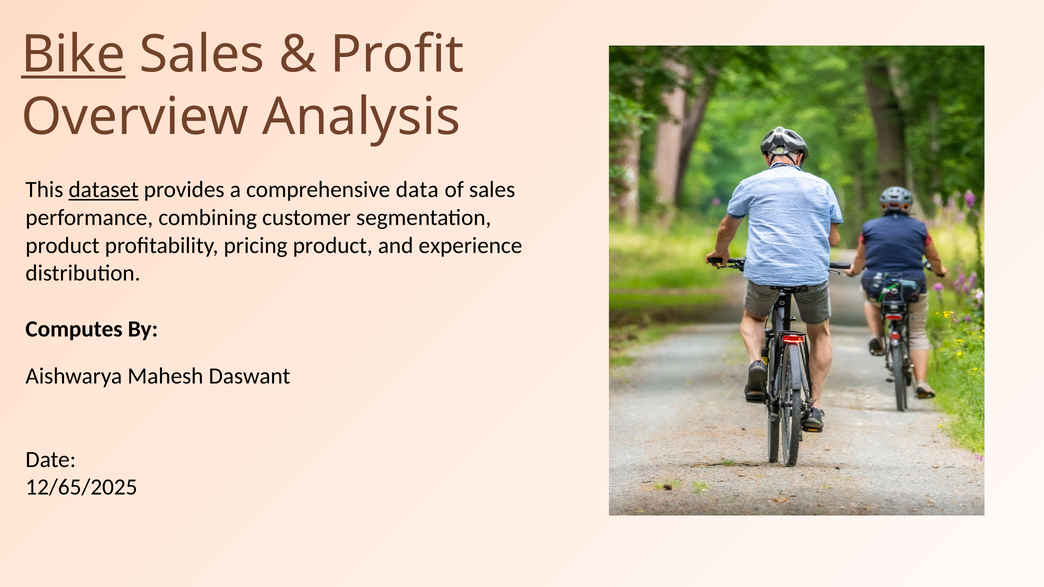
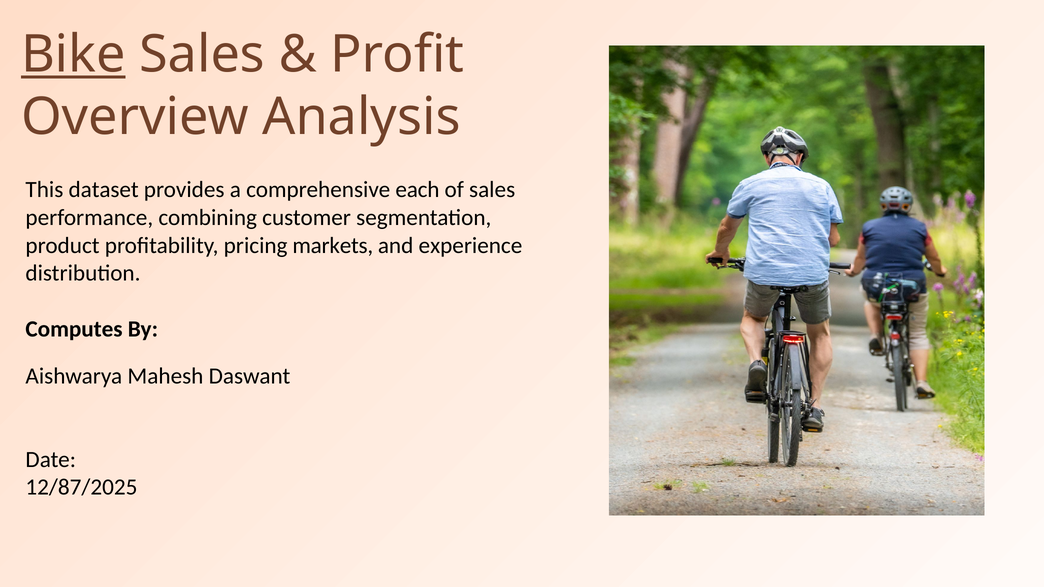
dataset underline: present -> none (104, 190)
data: data -> each (417, 190)
pricing product: product -> markets (333, 246)
12/65/2025: 12/65/2025 -> 12/87/2025 (81, 488)
